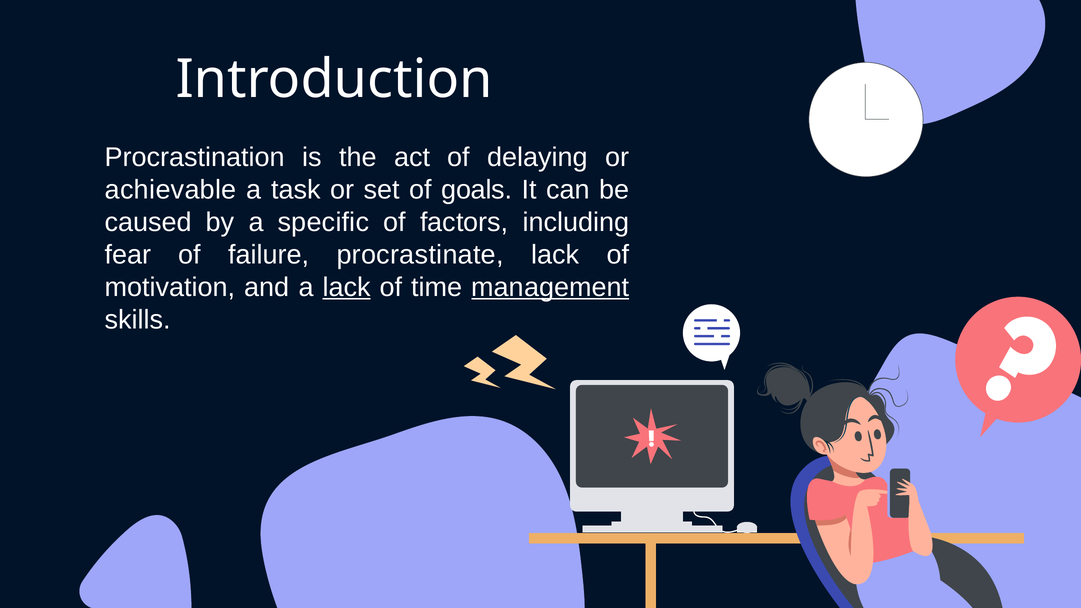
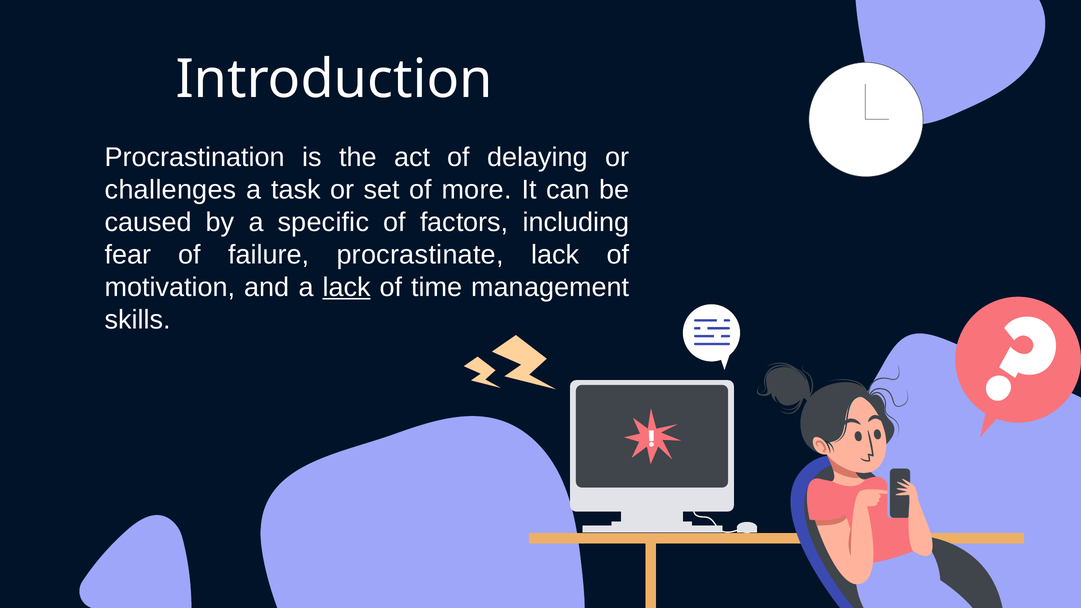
achievable: achievable -> challenges (171, 190)
goals: goals -> more (477, 190)
management underline: present -> none (550, 287)
